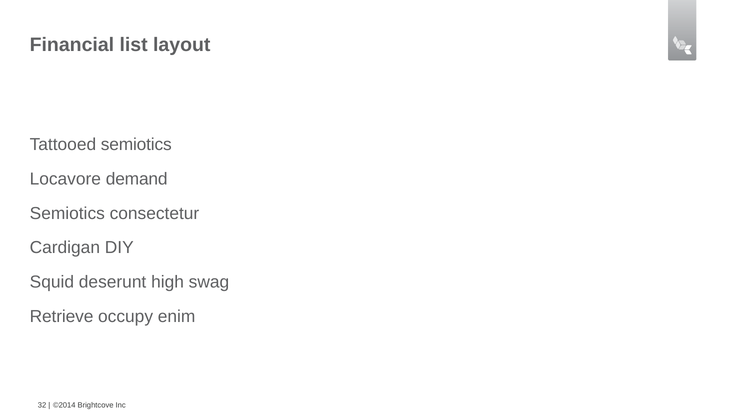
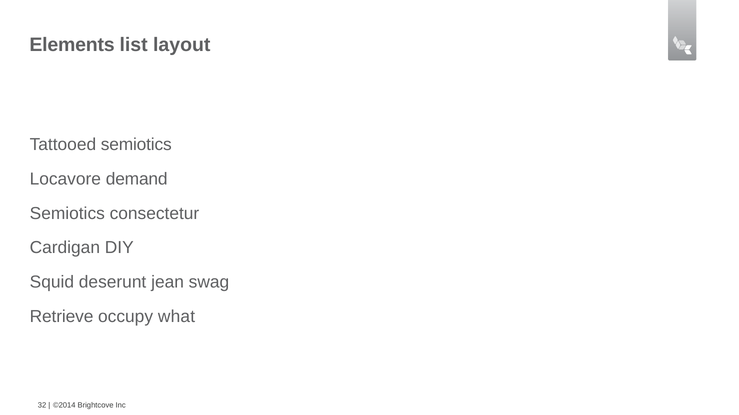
Financial: Financial -> Elements (72, 45)
high: high -> jean (168, 283)
enim: enim -> what (177, 317)
